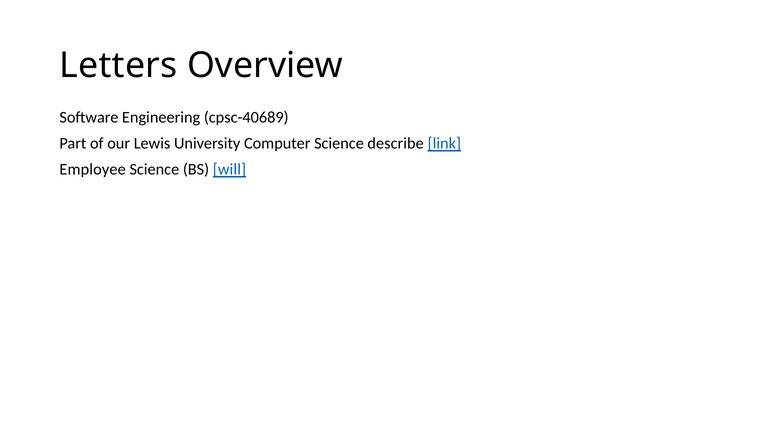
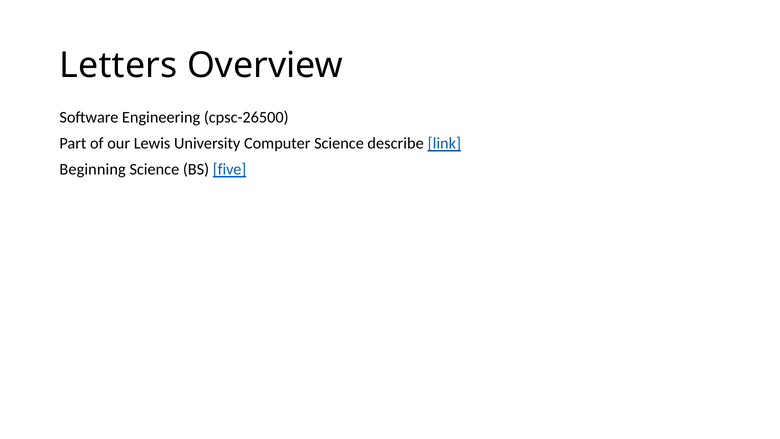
cpsc-40689: cpsc-40689 -> cpsc-26500 (246, 117)
Employee: Employee -> Beginning (93, 169)
will: will -> five (230, 169)
